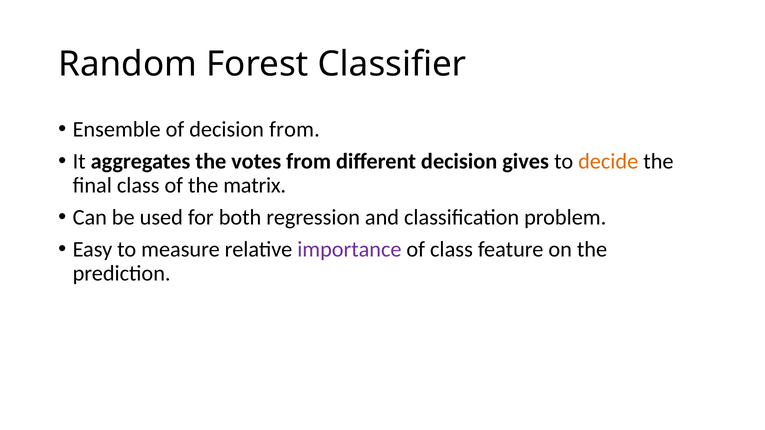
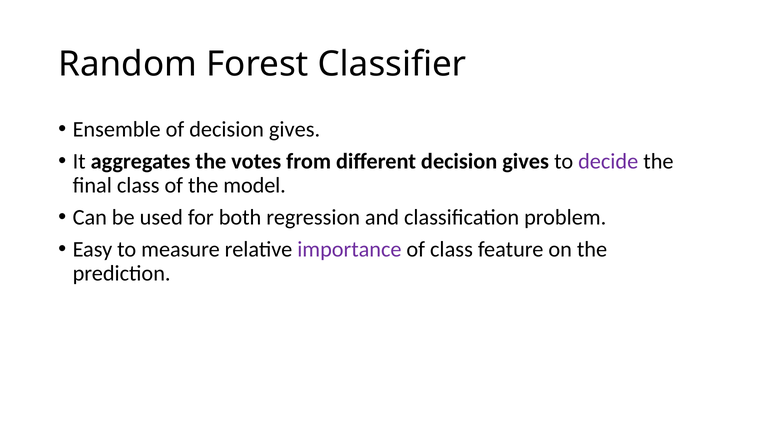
of decision from: from -> gives (295, 129)
decide colour: orange -> purple (608, 161)
matrix: matrix -> model (255, 186)
